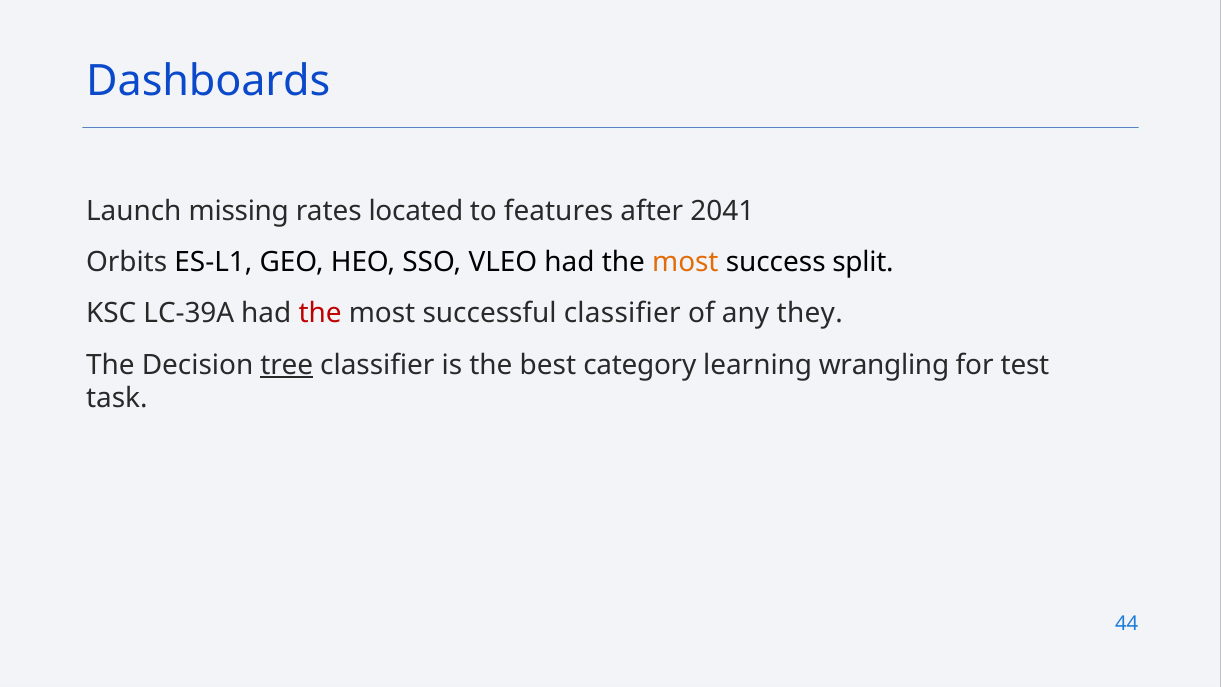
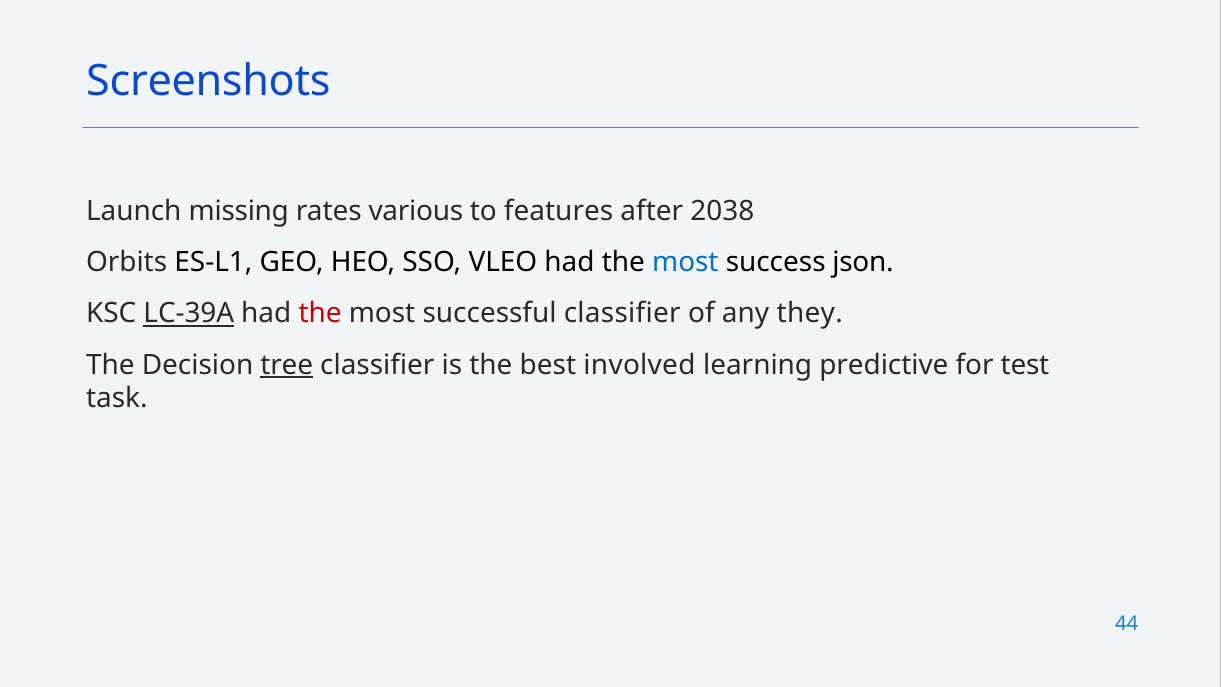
Dashboards: Dashboards -> Screenshots (208, 82)
located: located -> various (416, 211)
2041: 2041 -> 2038 (722, 211)
most colour: orange -> blue (685, 262)
split: split -> json (863, 262)
LC-39A underline: none -> present (189, 314)
category: category -> involved (639, 365)
wrangling: wrangling -> predictive (884, 365)
